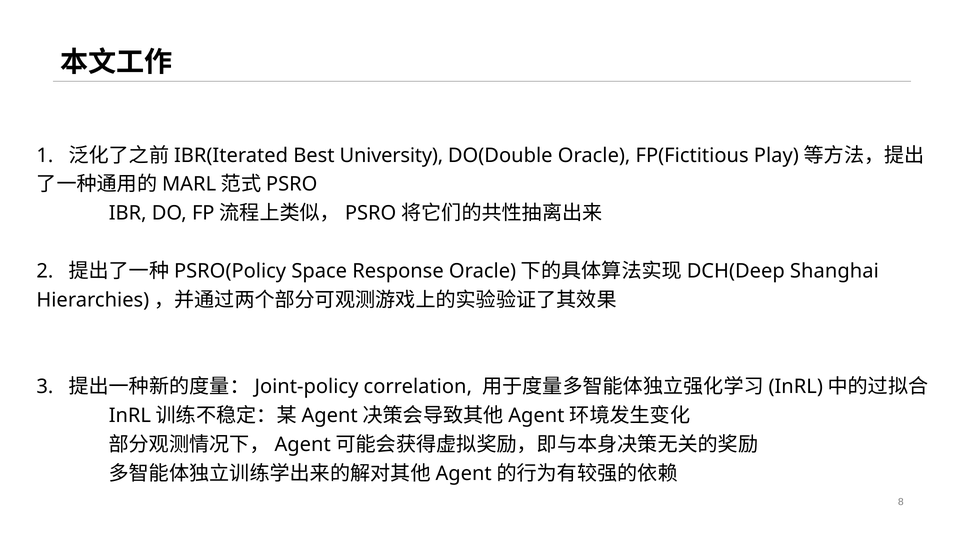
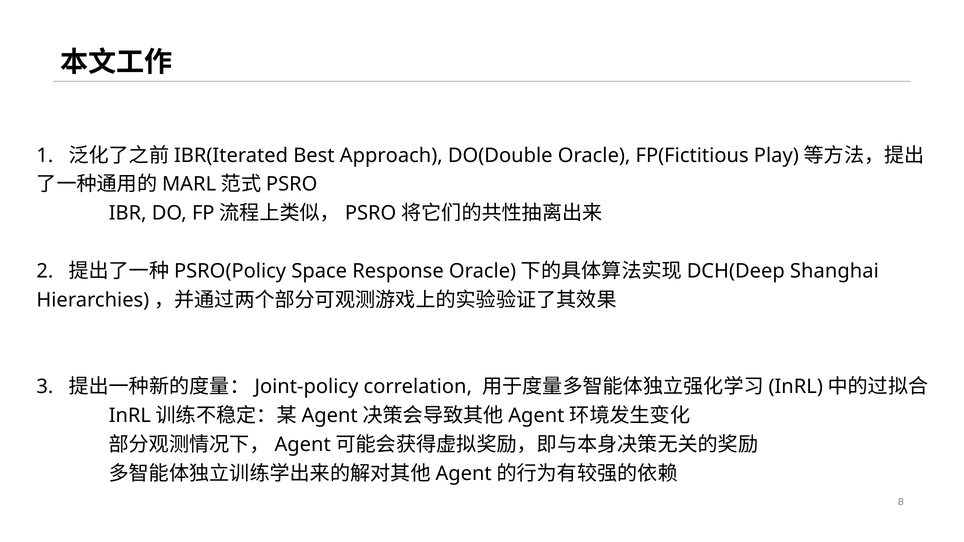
University: University -> Approach (391, 156)
